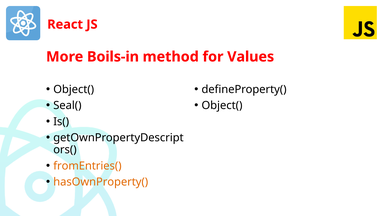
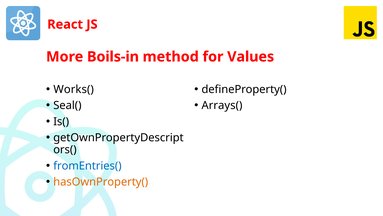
Object(: Object( -> Works( (74, 89)
Object(: Object( -> Arrays( (222, 105)
fromEntries( colour: orange -> blue (87, 165)
